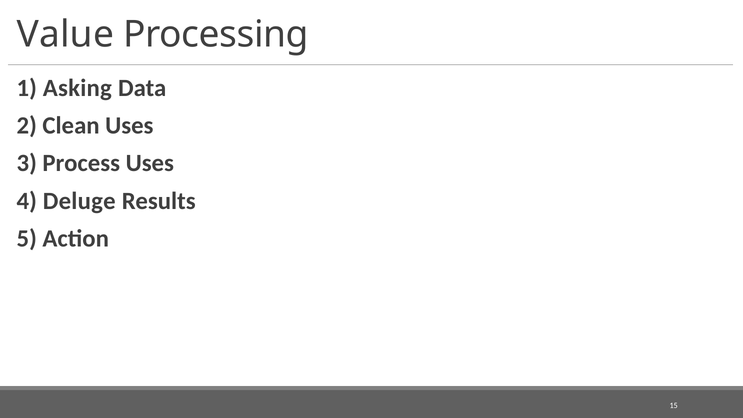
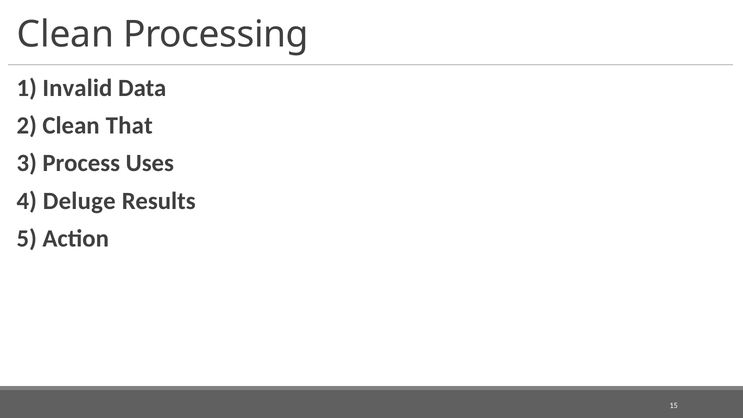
Value: Value -> Clean (65, 34)
Asking: Asking -> Invalid (77, 88)
Clean Uses: Uses -> That (129, 126)
